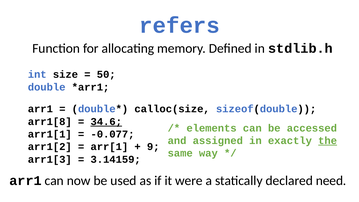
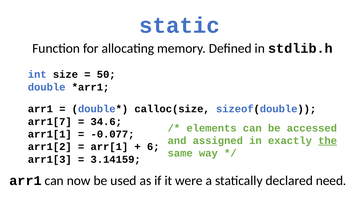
refers: refers -> static (180, 25)
arr1[8: arr1[8 -> arr1[7 (50, 122)
34.6 underline: present -> none (106, 122)
9: 9 -> 6 (153, 147)
